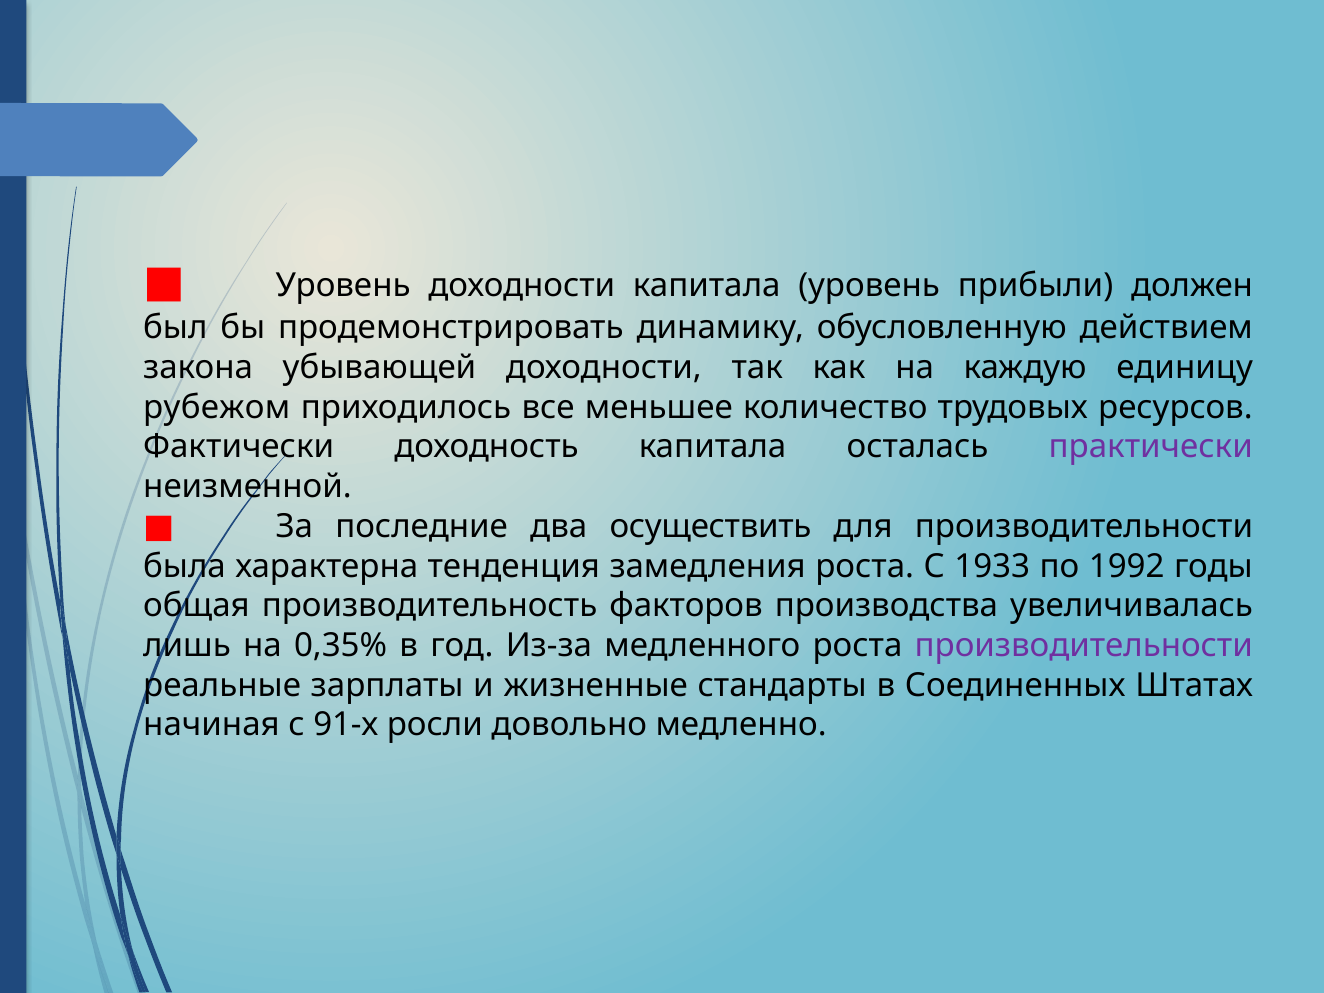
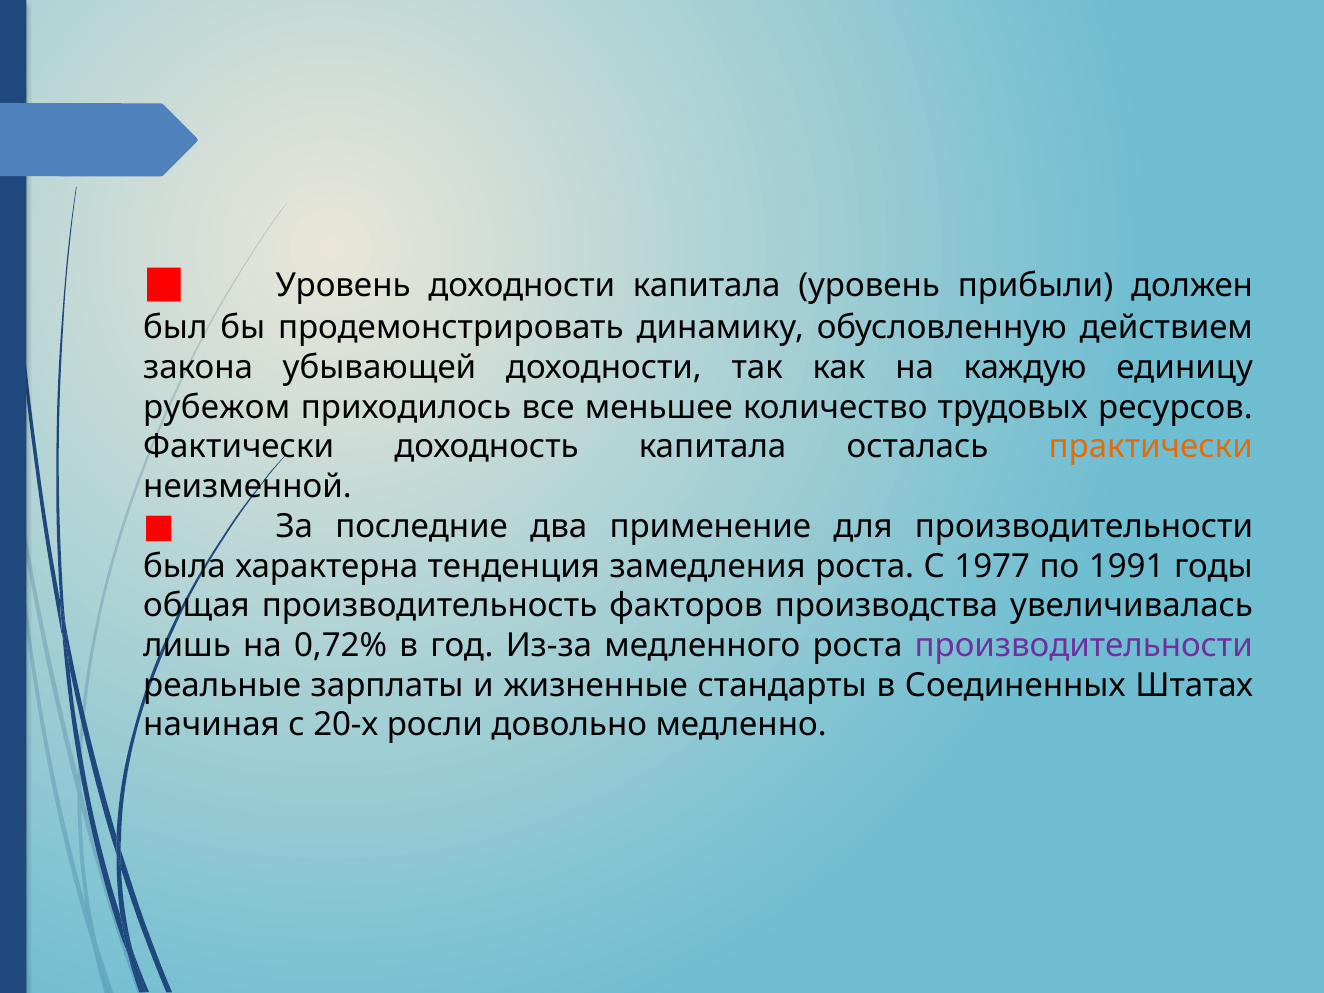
практически colour: purple -> orange (1151, 447)
осуществить: осуществить -> применение (710, 526)
1933: 1933 -> 1977 (992, 566)
1992: 1992 -> 1991 (1127, 566)
0,35%: 0,35% -> 0,72% (341, 646)
91-х: 91-х -> 20-х (346, 725)
